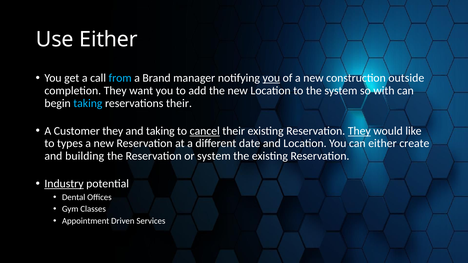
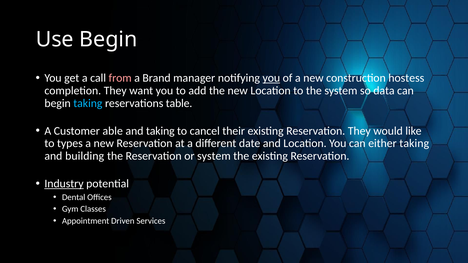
Use Either: Either -> Begin (108, 39)
from colour: light blue -> pink (120, 78)
outside: outside -> hostess (406, 78)
with: with -> data (384, 91)
reservations their: their -> table (179, 103)
Customer they: they -> able (113, 131)
cancel underline: present -> none (205, 131)
They underline: present -> none (359, 131)
either create: create -> taking (414, 144)
